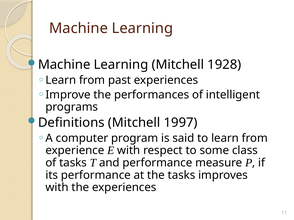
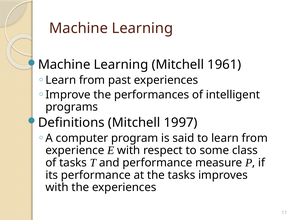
1928: 1928 -> 1961 (224, 65)
